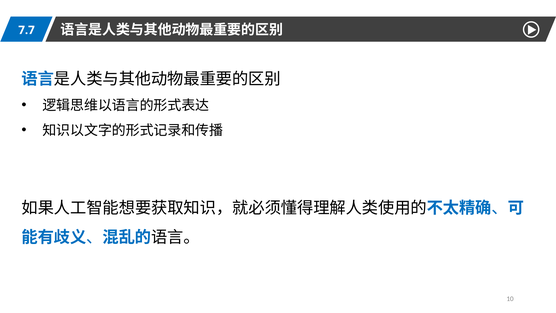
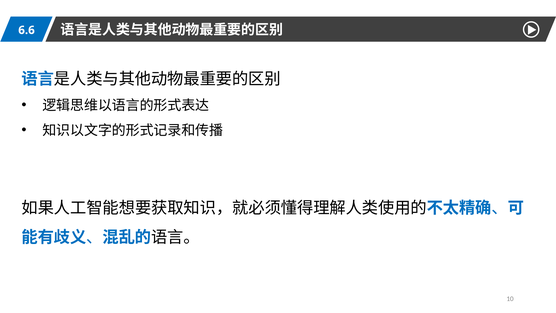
7.7: 7.7 -> 6.6 (27, 30)
